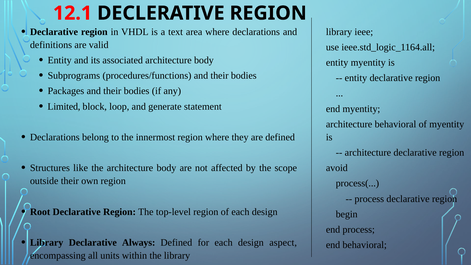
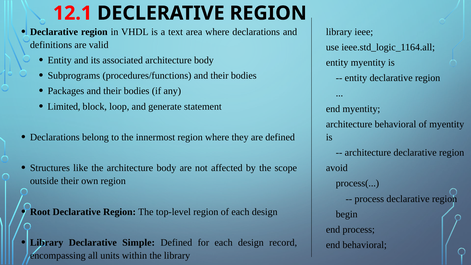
Always: Always -> Simple (139, 243)
aspect: aspect -> record (283, 243)
